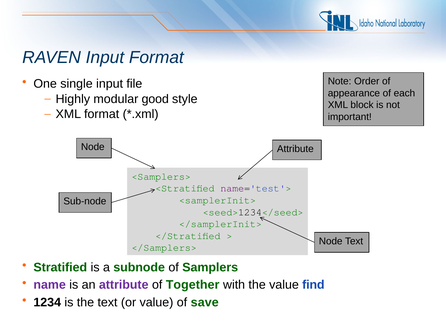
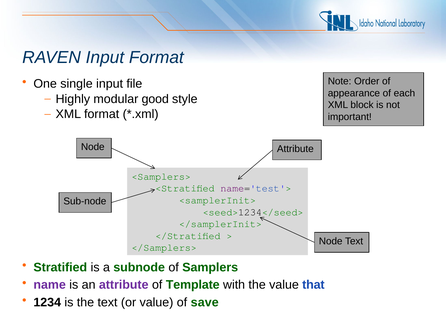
Together: Together -> Template (193, 285)
find: find -> that (313, 285)
